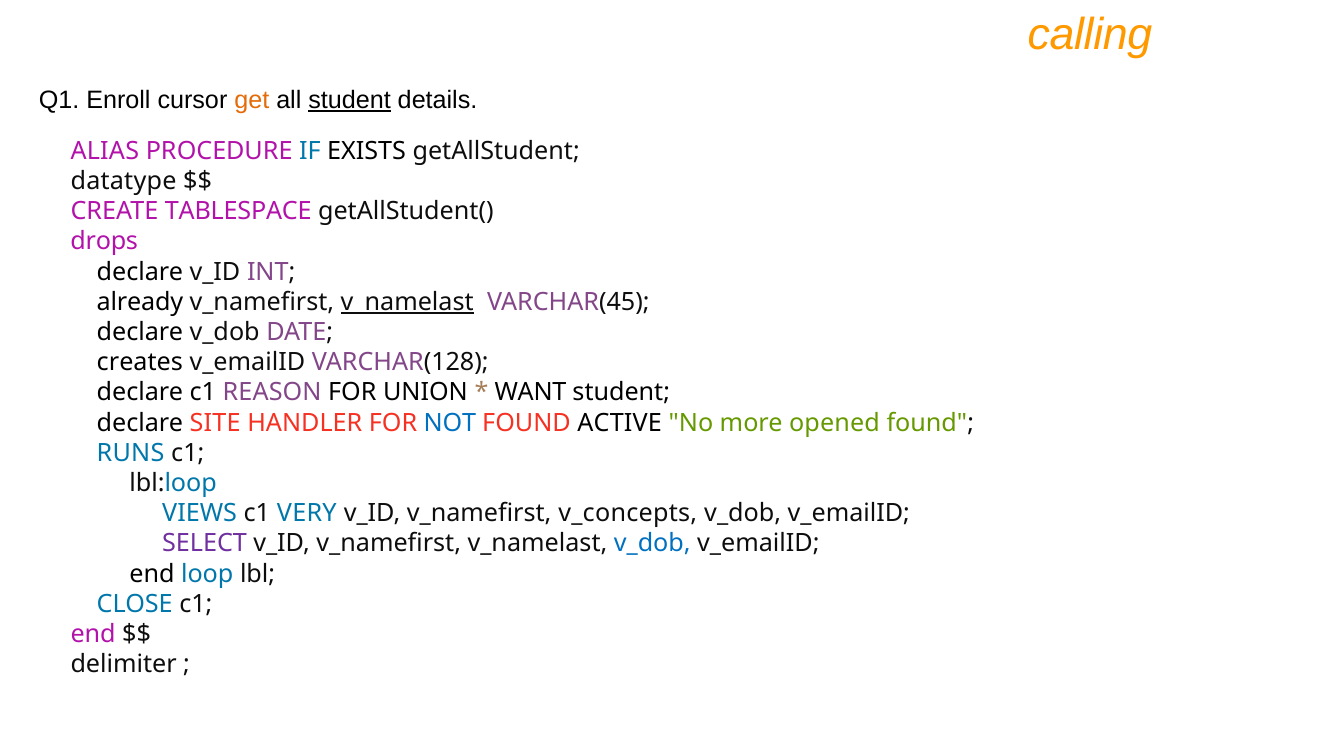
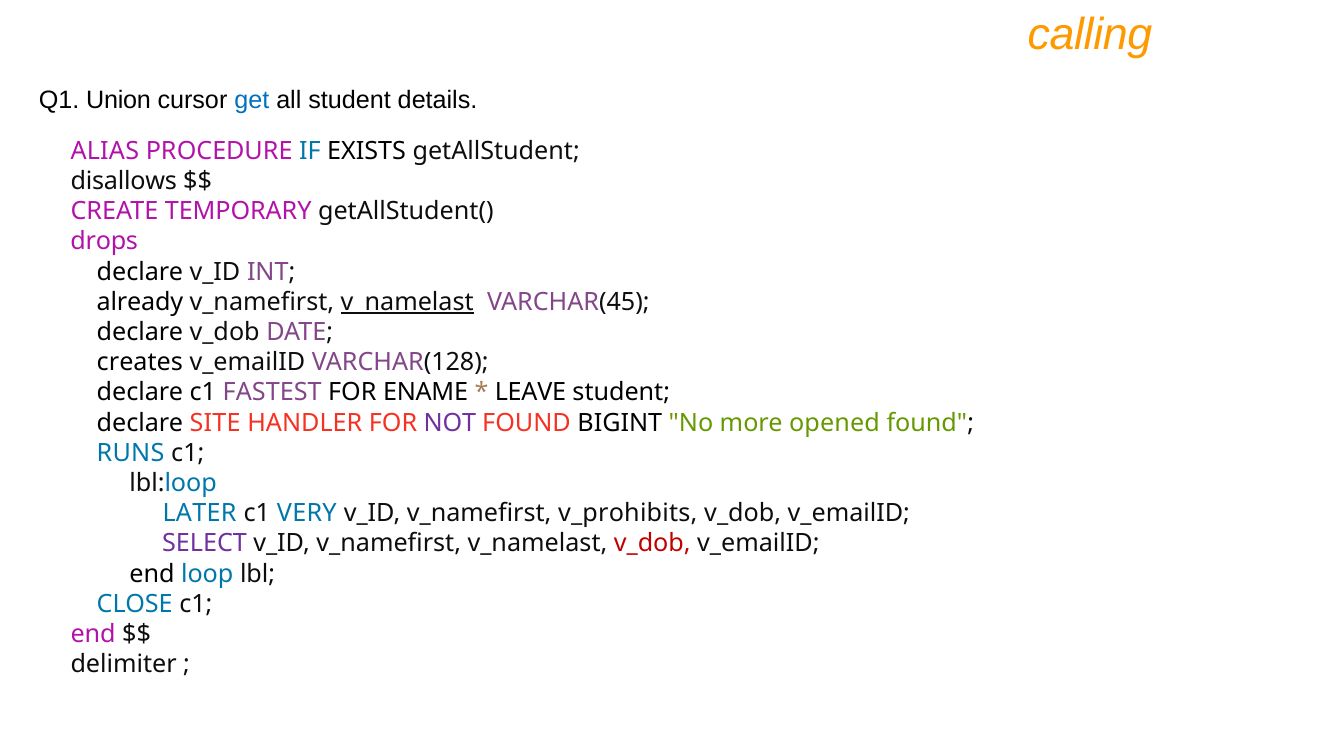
Enroll: Enroll -> Union (119, 100)
get colour: orange -> blue (252, 100)
student underline: present -> none (350, 100)
datatype: datatype -> disallows (124, 181)
TABLESPACE: TABLESPACE -> TEMPORARY (238, 211)
REASON: REASON -> FASTEST (272, 393)
UNION: UNION -> ENAME (426, 393)
WANT: WANT -> LEAVE (530, 393)
NOT colour: blue -> purple (450, 423)
ACTIVE: ACTIVE -> BIGINT (620, 423)
VIEWS: VIEWS -> LATER (199, 513)
v_concepts: v_concepts -> v_prohibits (628, 513)
v_dob colour: blue -> red (652, 543)
